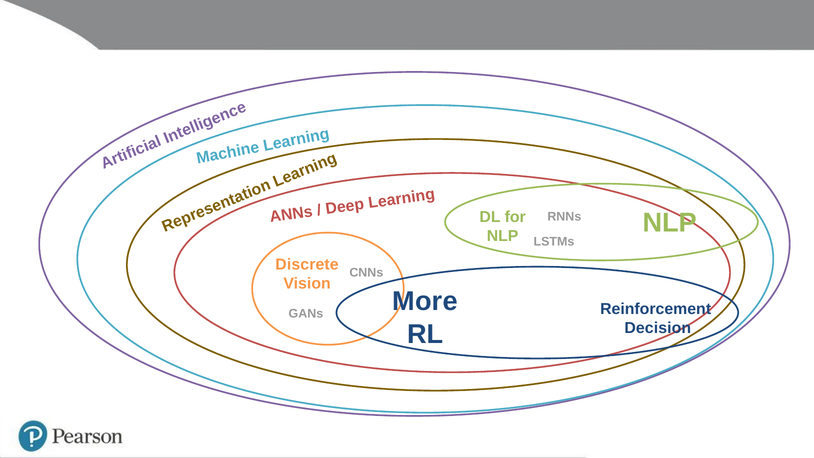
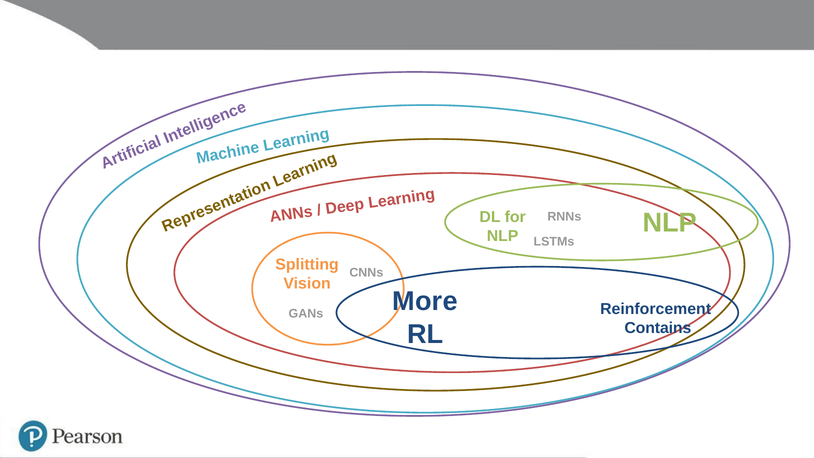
Discrete: Discrete -> Splitting (307, 264)
Decision: Decision -> Contains (658, 328)
